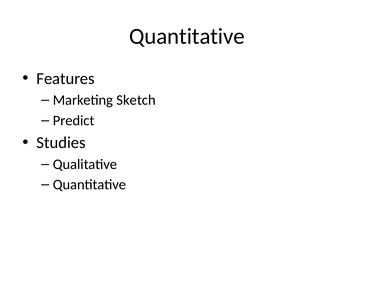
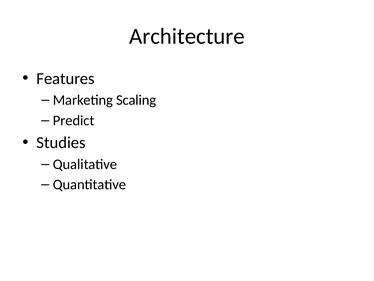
Quantitative: Quantitative -> Architecture (187, 36)
Sketch: Sketch -> Scaling (136, 100)
